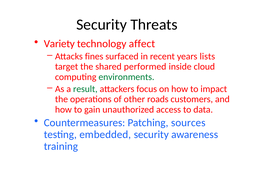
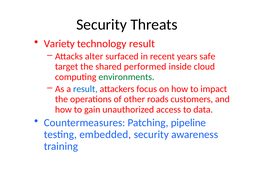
technology affect: affect -> result (142, 44)
fines: fines -> alter (94, 56)
lists: lists -> safe (207, 56)
result colour: green -> blue (85, 89)
sources: sources -> pipeline (188, 123)
